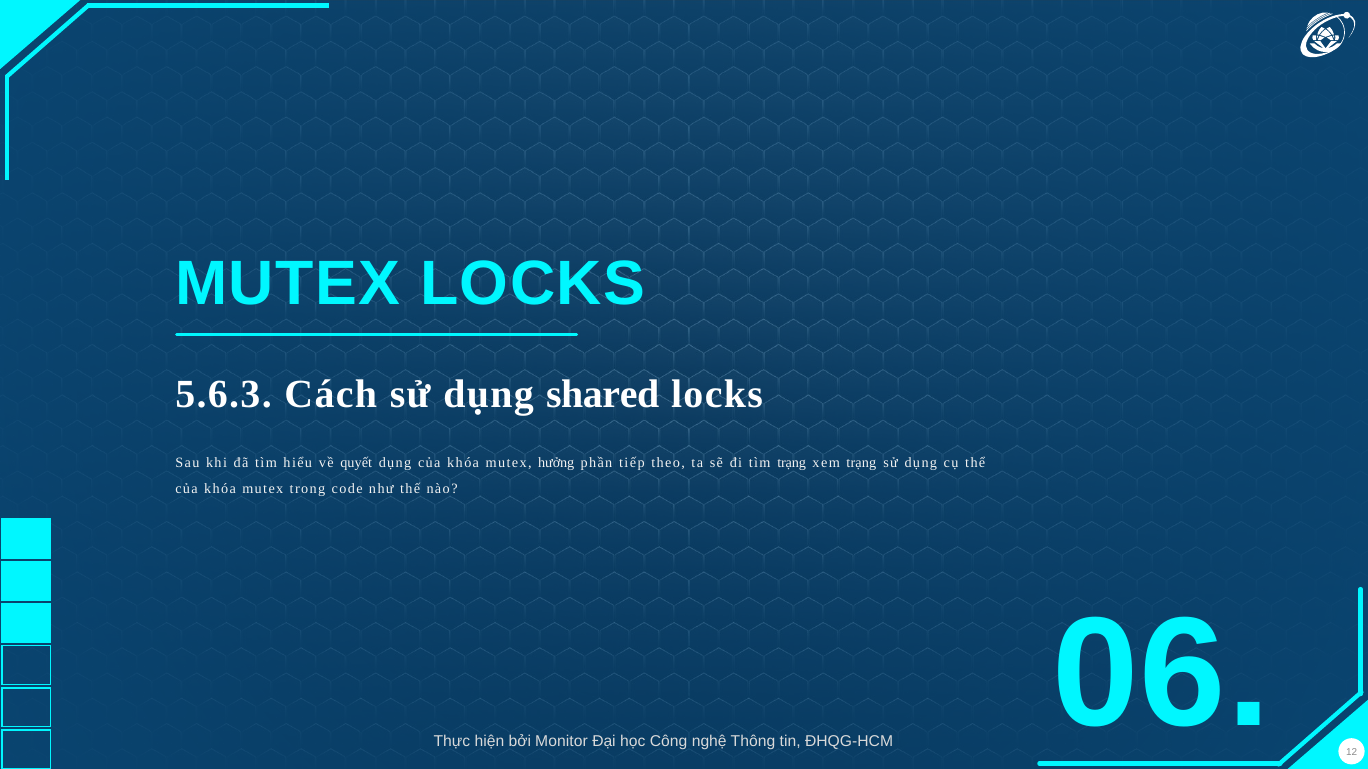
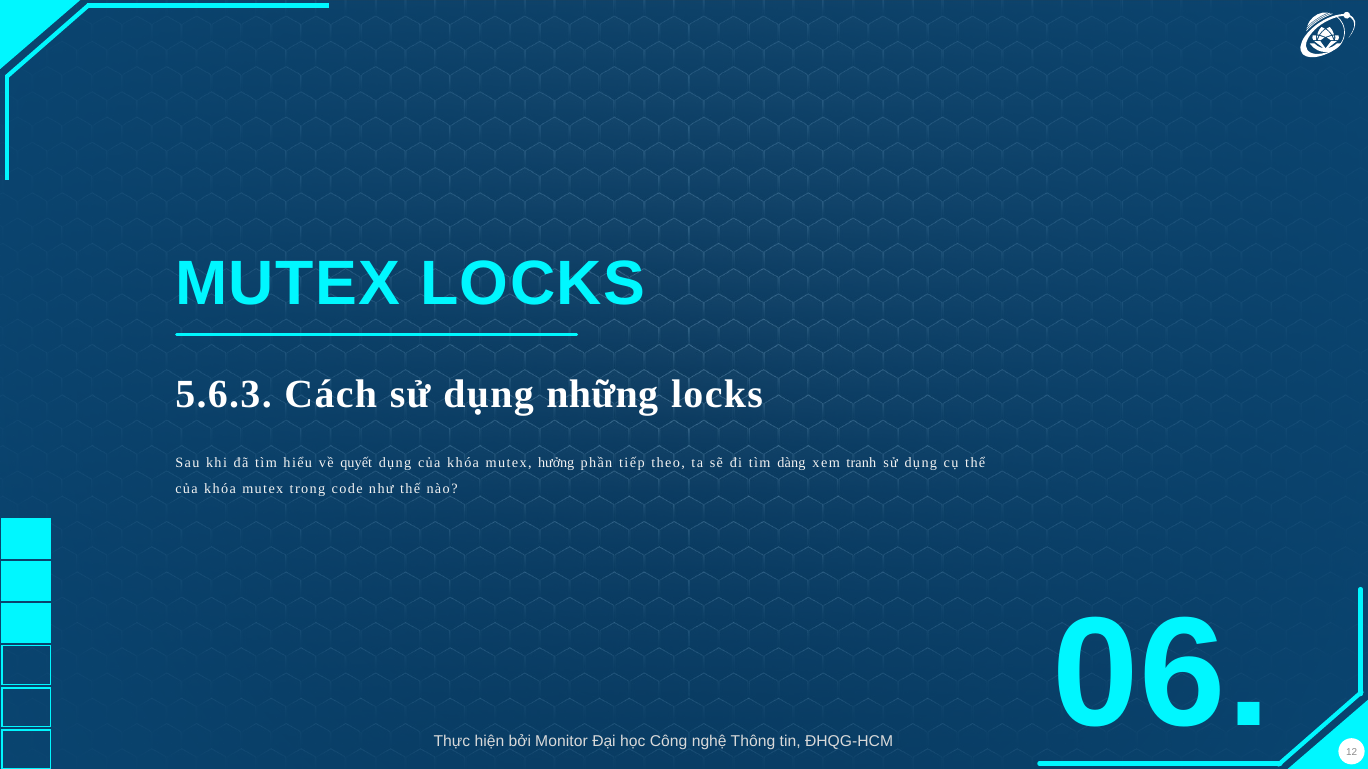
shared: shared -> những (602, 394)
tìm trạng: trạng -> dàng (792, 463)
xem trạng: trạng -> tranh (861, 463)
